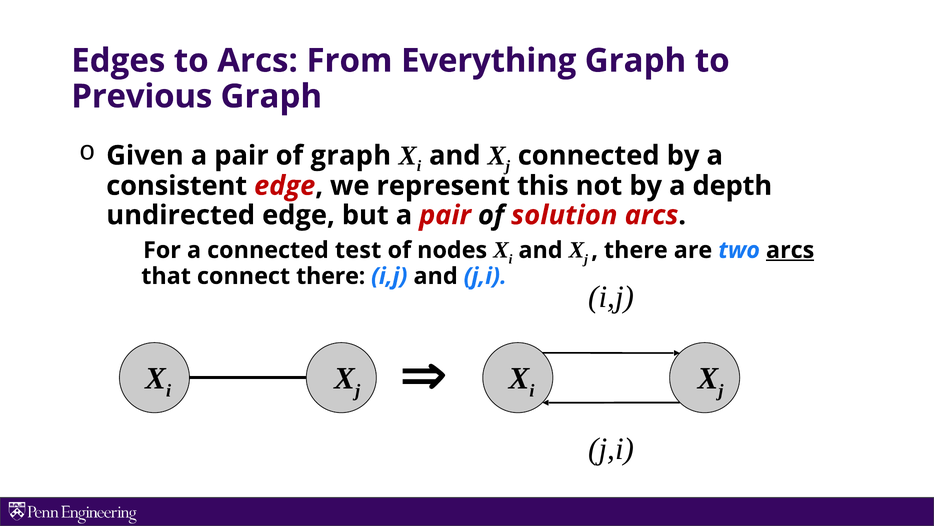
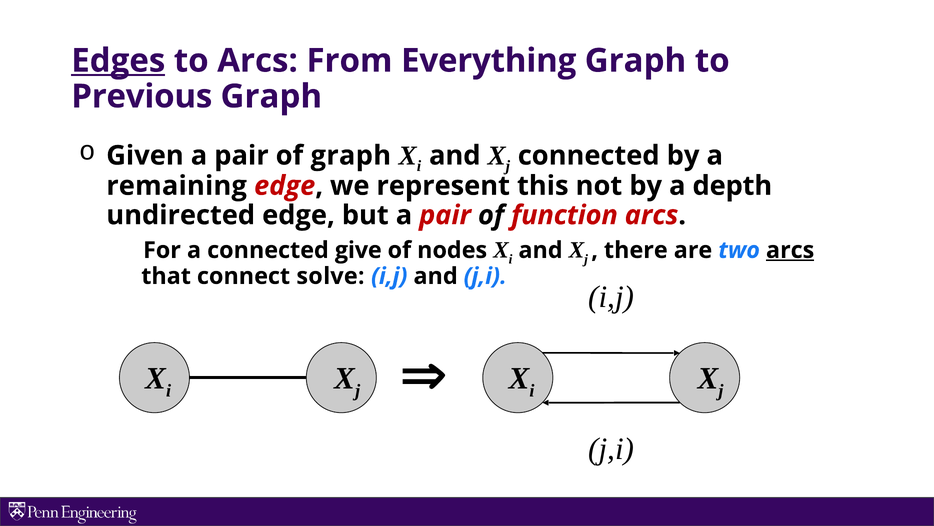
Edges underline: none -> present (118, 61)
consistent: consistent -> remaining (177, 186)
solution: solution -> function (564, 215)
test: test -> give (358, 250)
connect there: there -> solve (330, 276)
